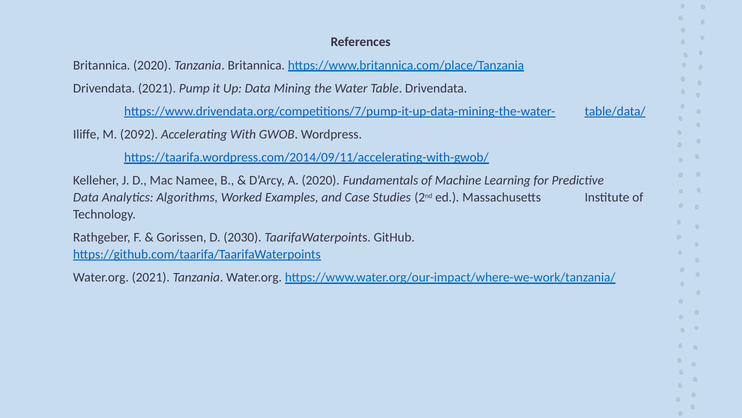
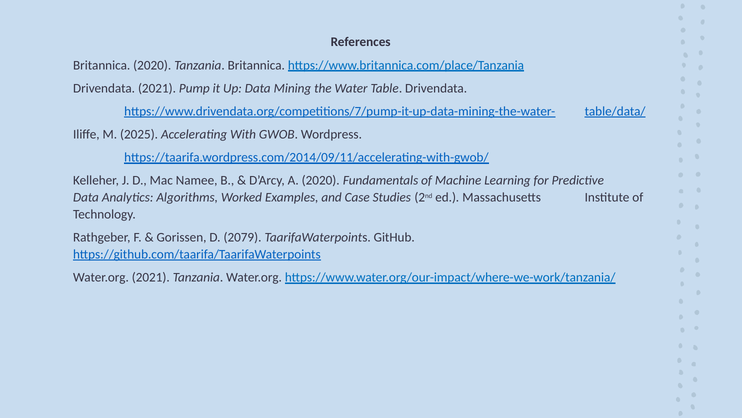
2092: 2092 -> 2025 (139, 134)
2030: 2030 -> 2079 (242, 237)
